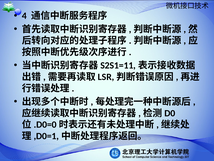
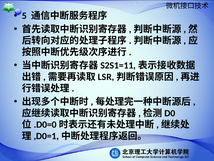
4: 4 -> 5 (24, 16)
